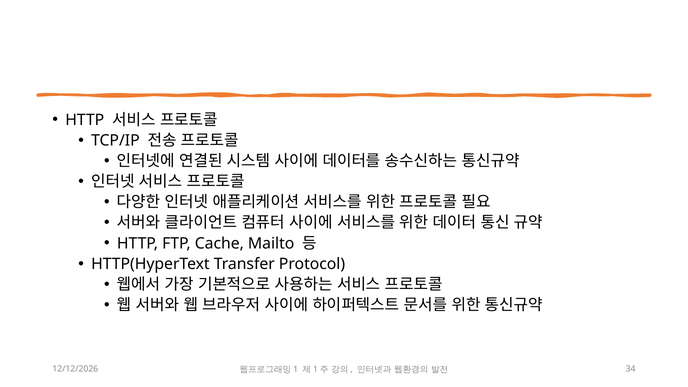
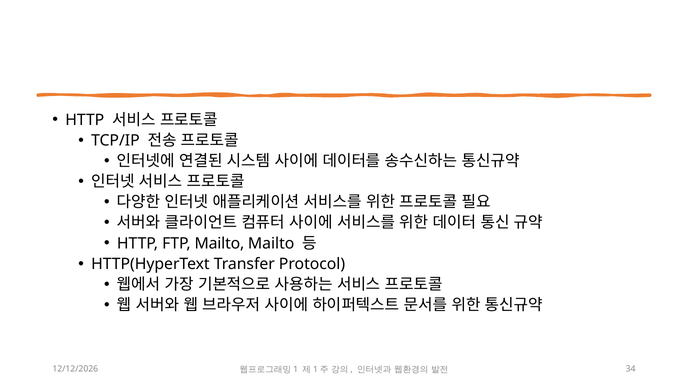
FTP Cache: Cache -> Mailto (219, 243)
